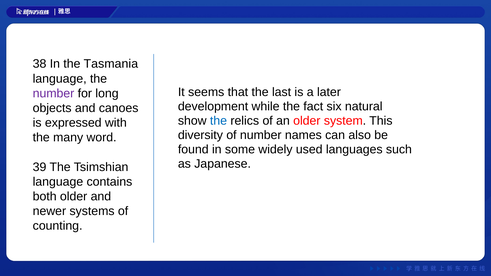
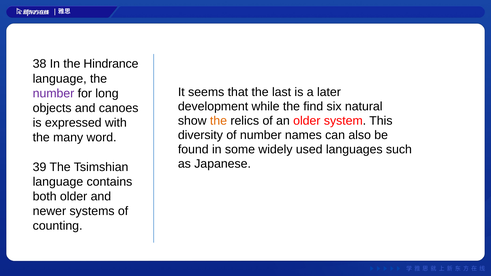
Tasmania: Tasmania -> Hindrance (111, 64)
fact: fact -> find (313, 107)
the colour: blue -> orange (219, 121)
